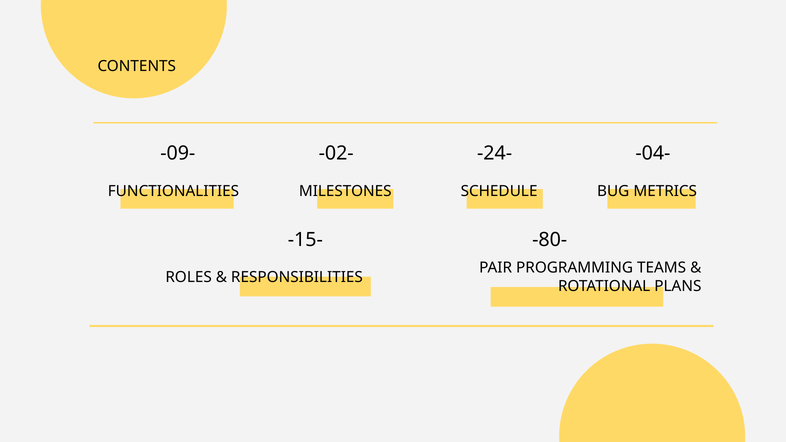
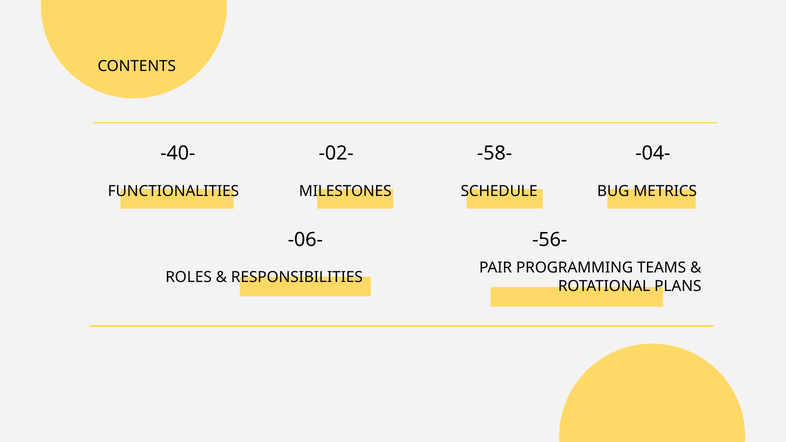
-09-: -09- -> -40- (178, 154)
-24-: -24- -> -58- (495, 154)
-15-: -15- -> -06- (305, 240)
-80-: -80- -> -56- (550, 240)
